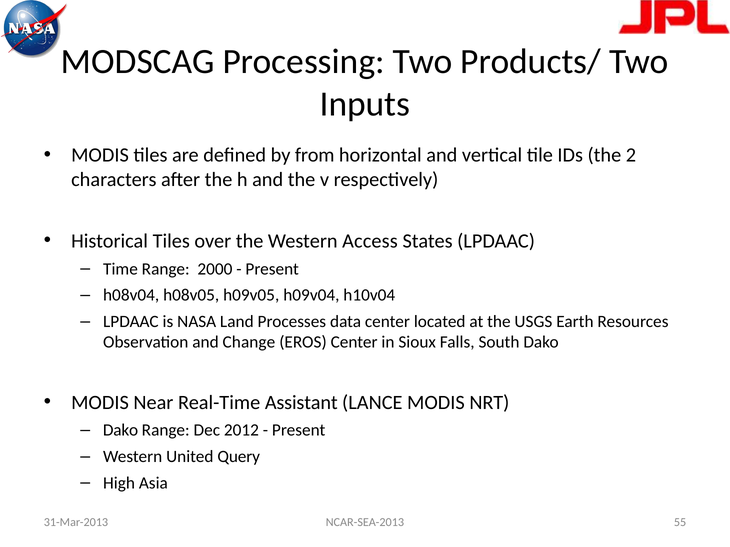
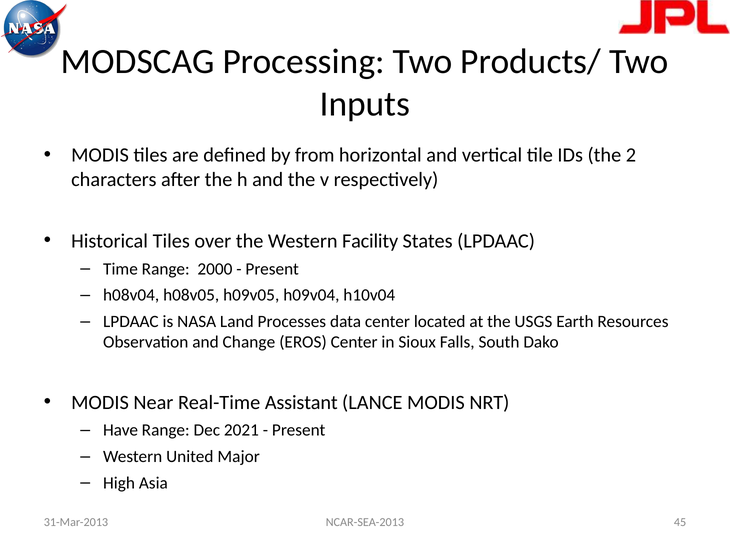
Access: Access -> Facility (370, 241)
Dako: Dako -> Have (121, 431)
2012: 2012 -> 2021 (241, 431)
Query: Query -> Major (239, 457)
55: 55 -> 45 (680, 523)
